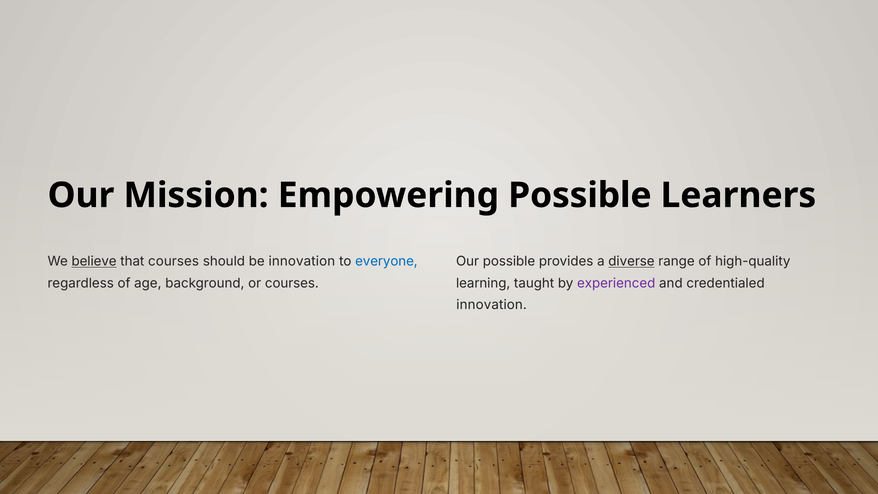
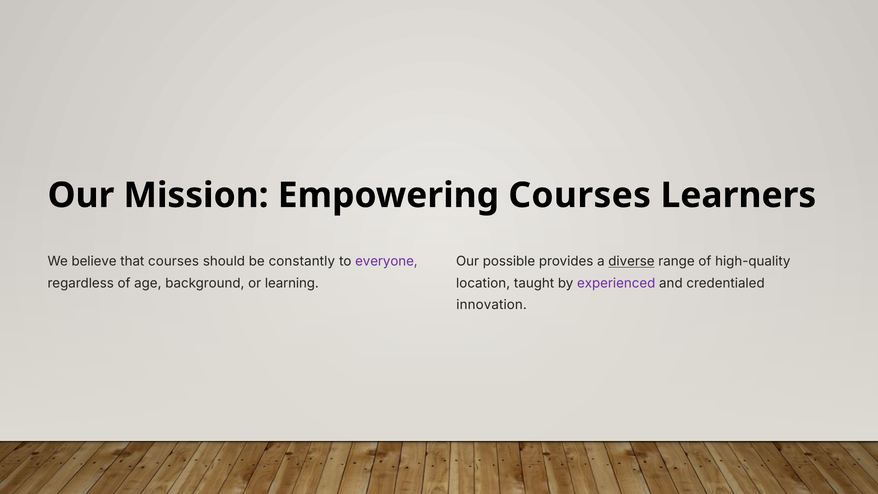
Empowering Possible: Possible -> Courses (580, 195)
believe underline: present -> none (94, 261)
be innovation: innovation -> constantly (302, 261)
everyone colour: blue -> purple (386, 261)
or courses: courses -> learning (292, 283)
learning: learning -> location (483, 283)
